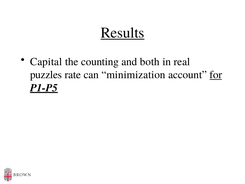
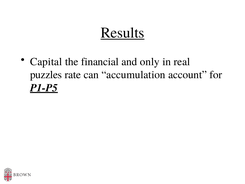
counting: counting -> financial (100, 62)
both: both -> only (150, 62)
minimization: minimization -> accumulation (133, 75)
for underline: present -> none (216, 75)
